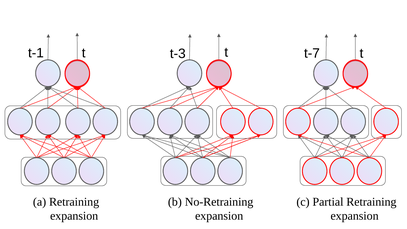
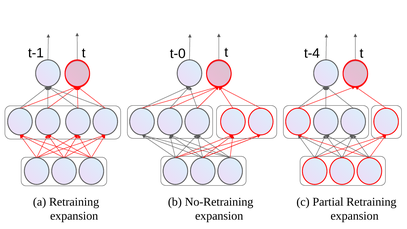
t-3: t-3 -> t-0 (178, 54)
t-7: t-7 -> t-4 (312, 53)
